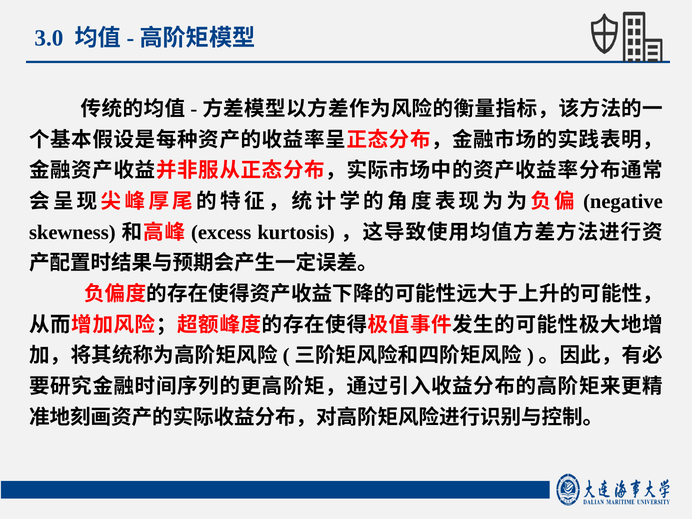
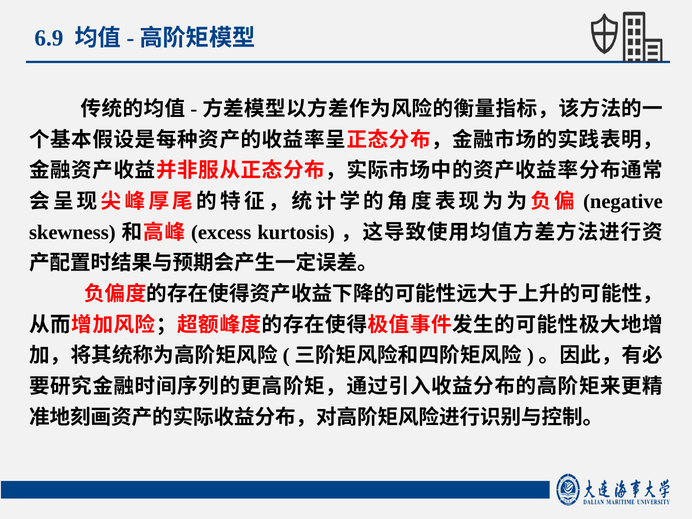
3.0: 3.0 -> 6.9 (49, 38)
